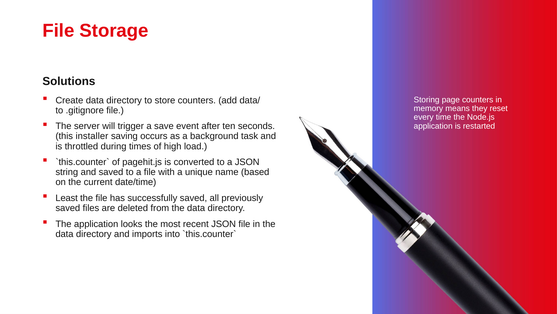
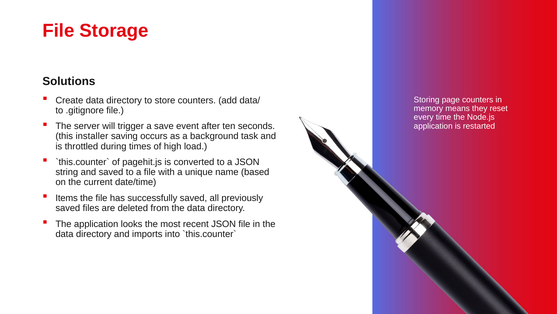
Least: Least -> Items (67, 198)
